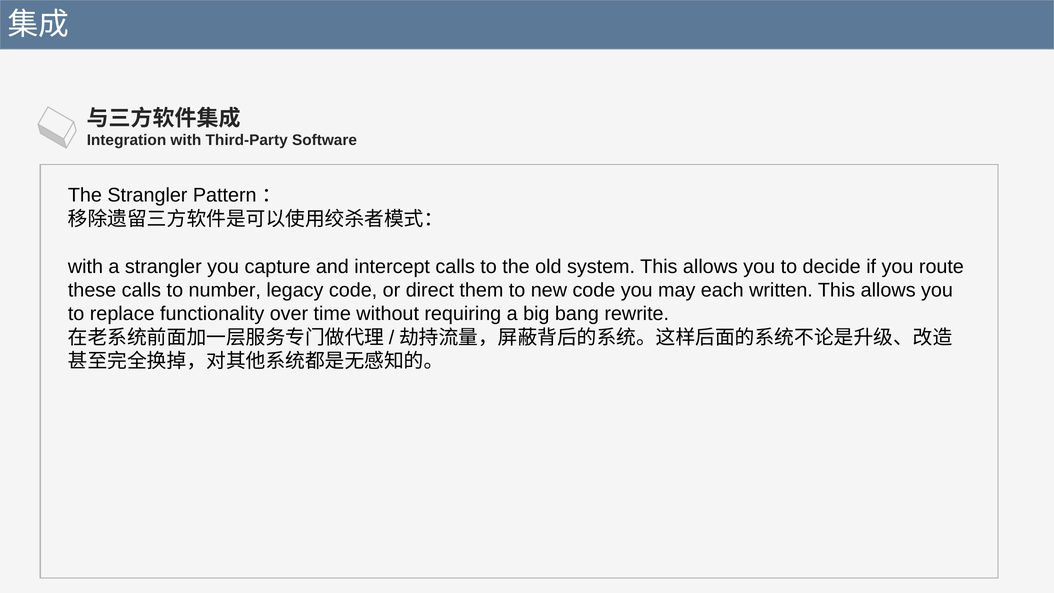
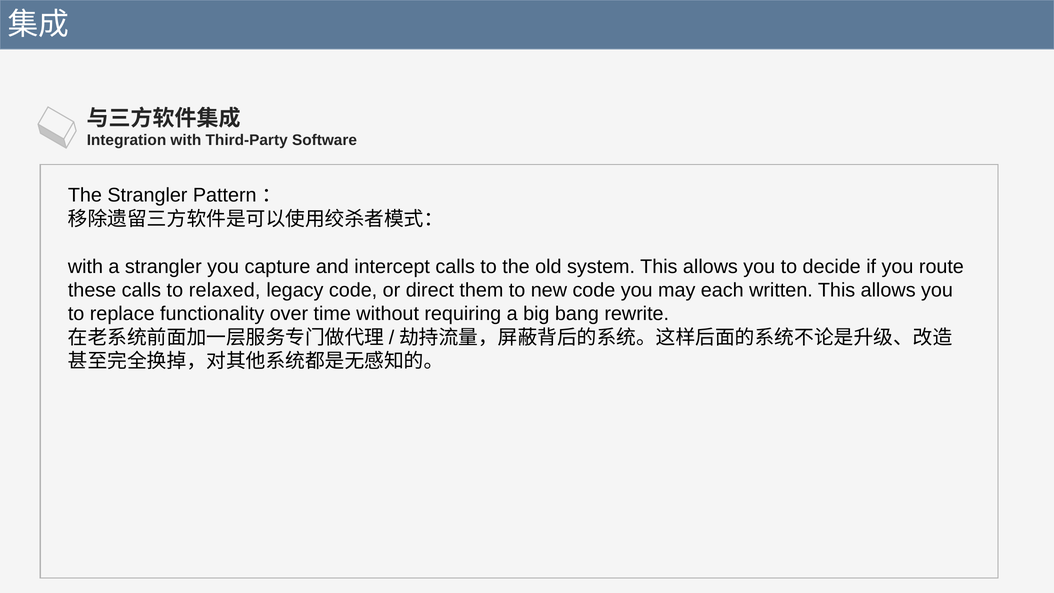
number: number -> relaxed (225, 290)
